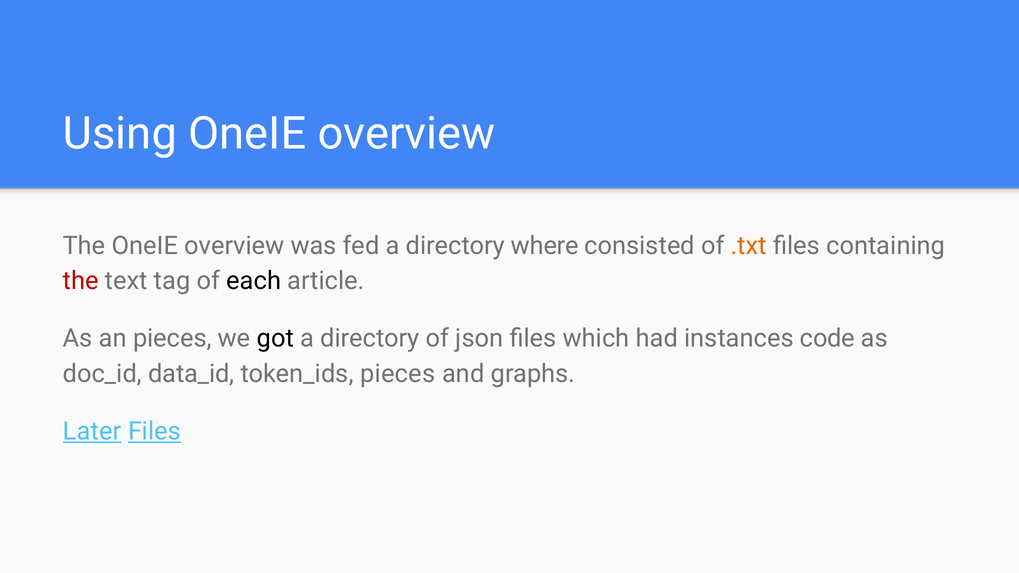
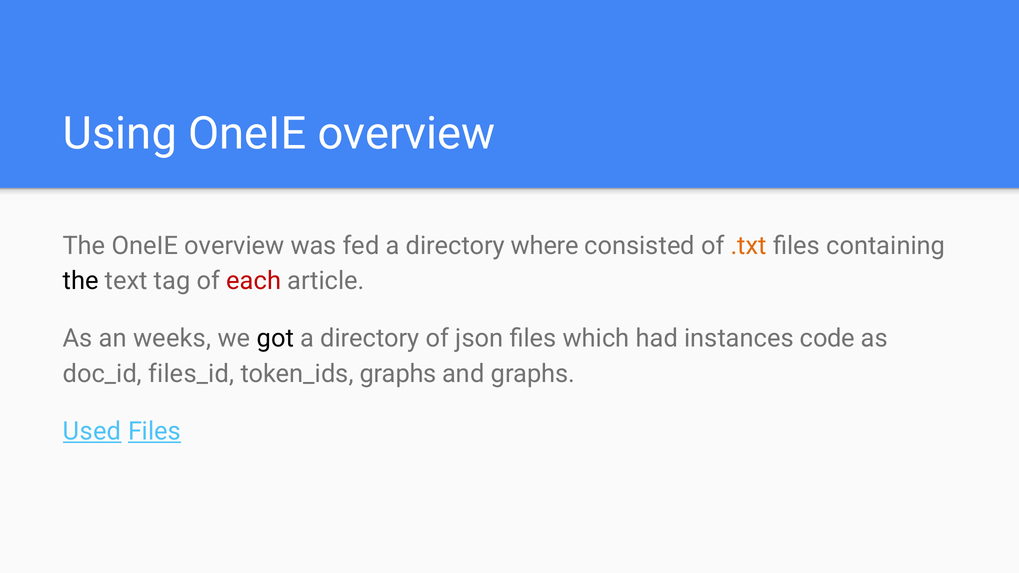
the colour: red -> black (81, 281)
each colour: black -> red (254, 281)
an pieces: pieces -> weeks (172, 339)
data_id: data_id -> files_id (191, 374)
token_ids pieces: pieces -> graphs (398, 374)
Later: Later -> Used (92, 432)
